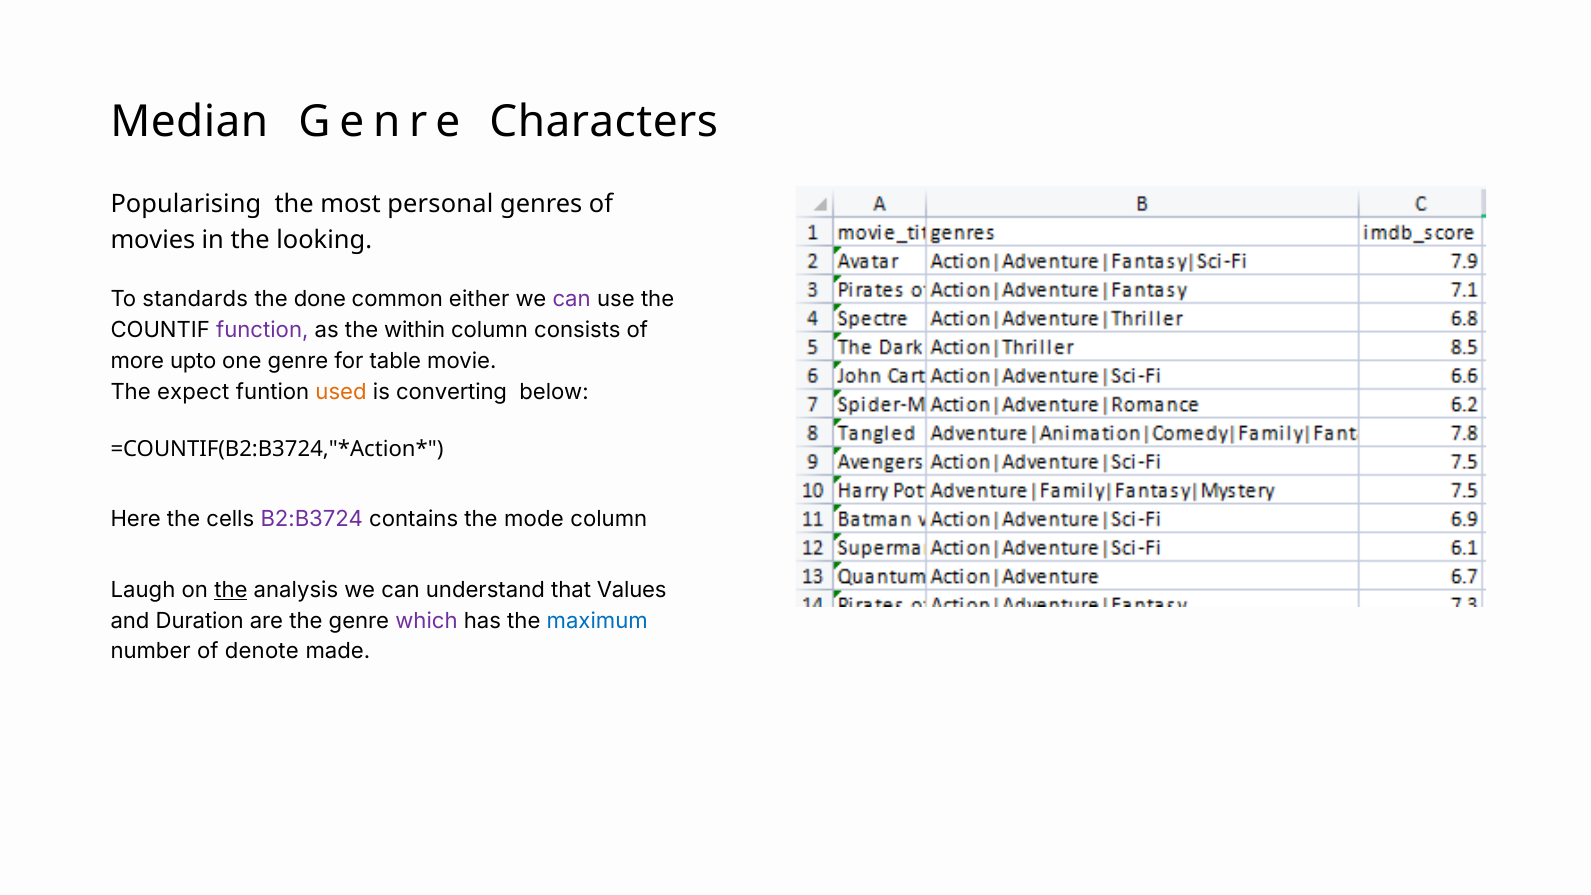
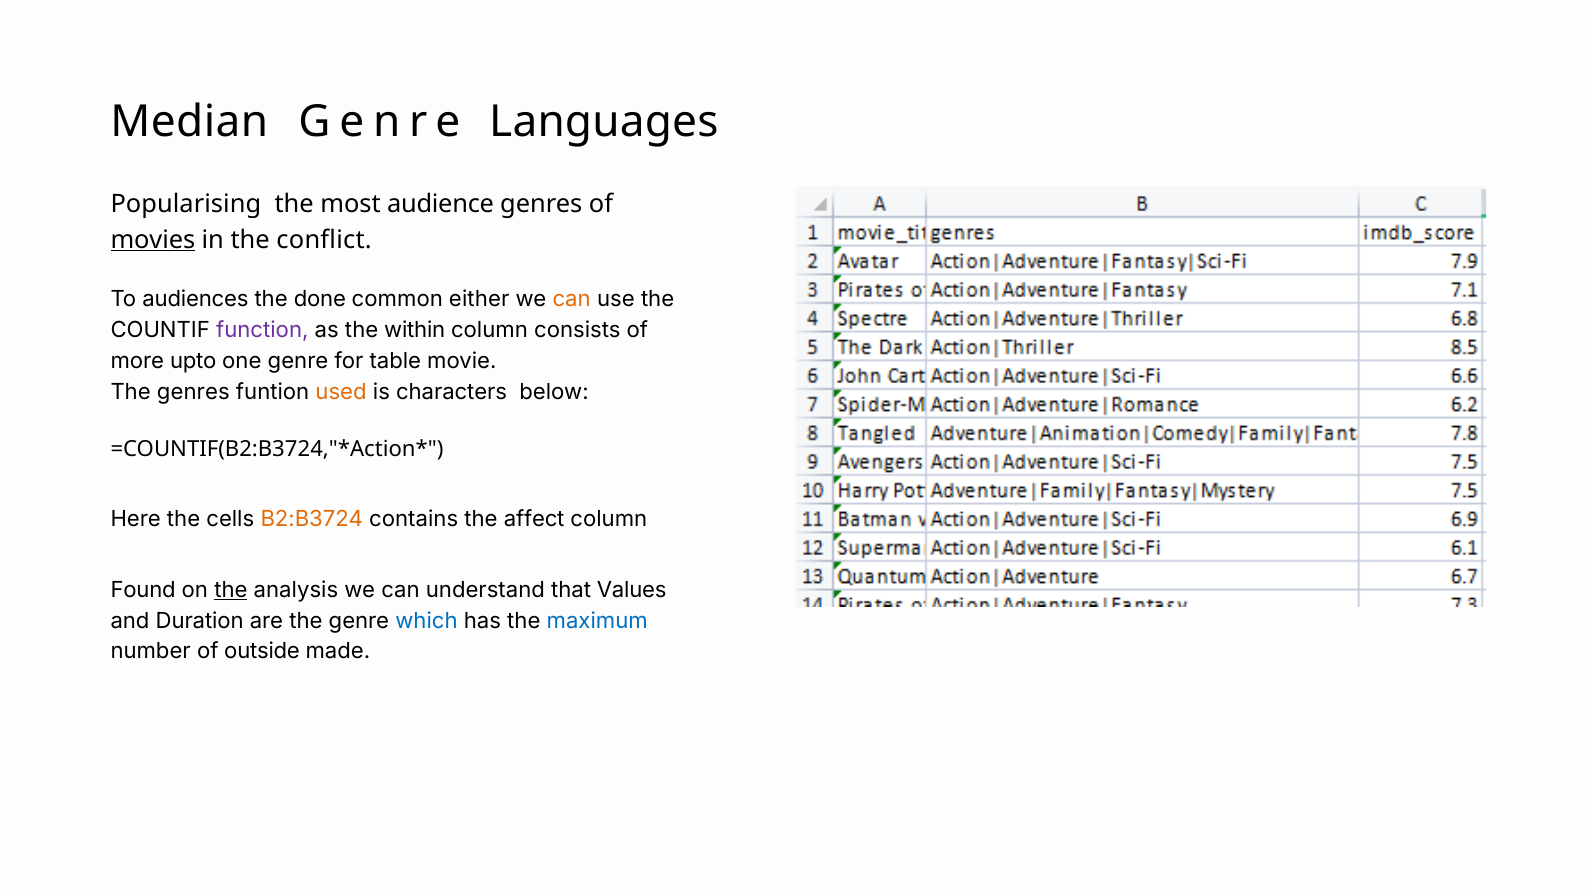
Characters: Characters -> Languages (604, 122)
personal: personal -> audience (441, 204)
movies underline: none -> present (153, 240)
looking: looking -> conflict (324, 240)
standards: standards -> audiences (195, 299)
can colour: purple -> orange (572, 299)
The expect: expect -> genres (193, 392)
converting: converting -> characters (452, 392)
B2:B3724 colour: purple -> orange (312, 520)
mode: mode -> affect (534, 520)
Laugh: Laugh -> Found (143, 590)
which colour: purple -> blue (426, 621)
denote: denote -> outside (262, 652)
